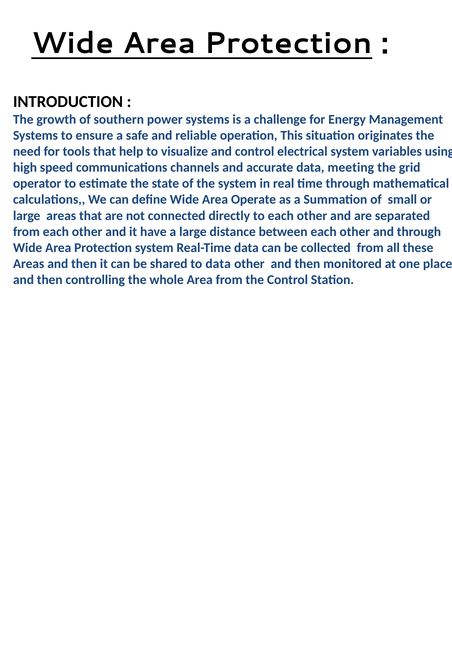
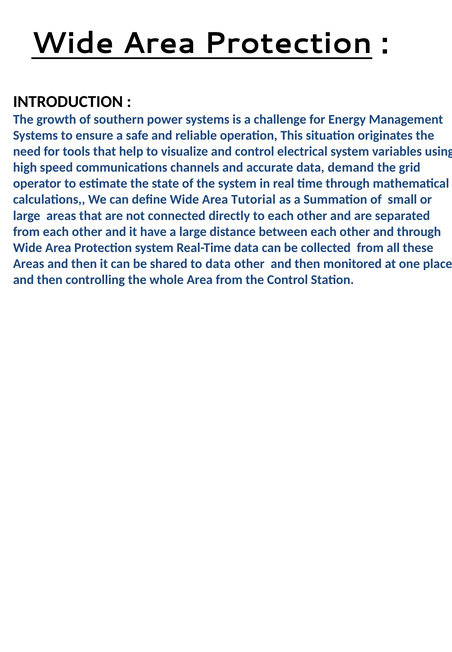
meeting: meeting -> demand (351, 168)
Operate: Operate -> Tutorial (253, 200)
